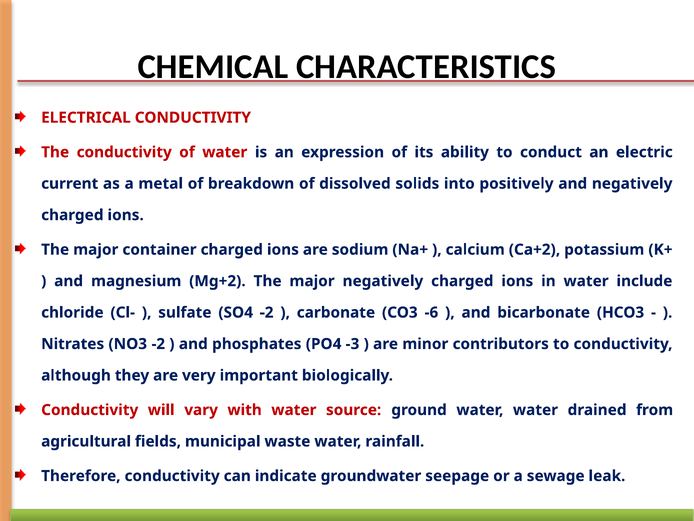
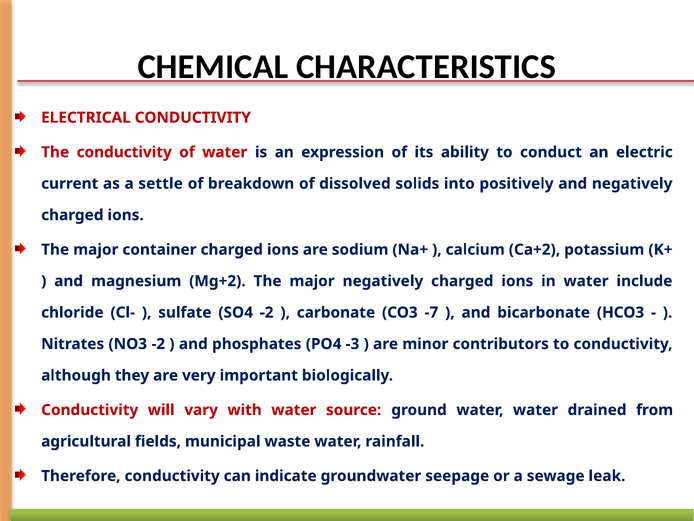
metal: metal -> settle (161, 183)
-6: -6 -> -7 (431, 312)
